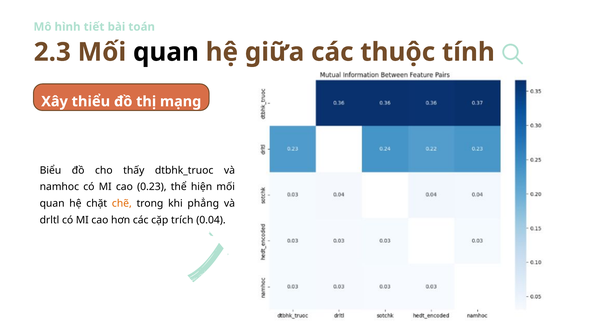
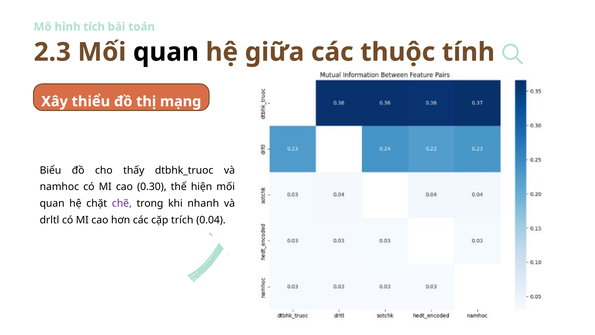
tiết: tiết -> tích (94, 27)
0.23: 0.23 -> 0.30 (152, 187)
chẽ colour: orange -> purple (122, 203)
phẳng: phẳng -> nhanh (203, 203)
